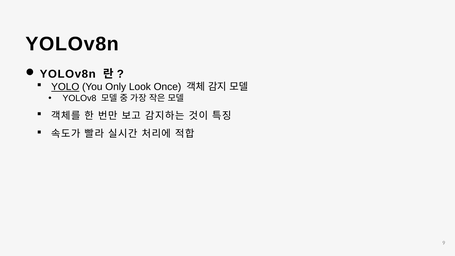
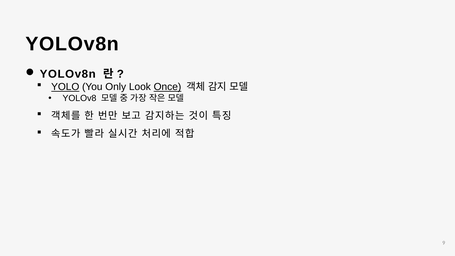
Once underline: none -> present (167, 87)
